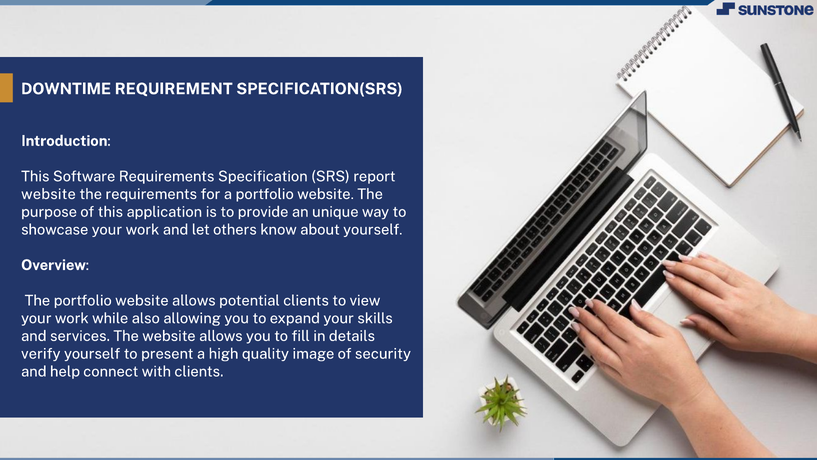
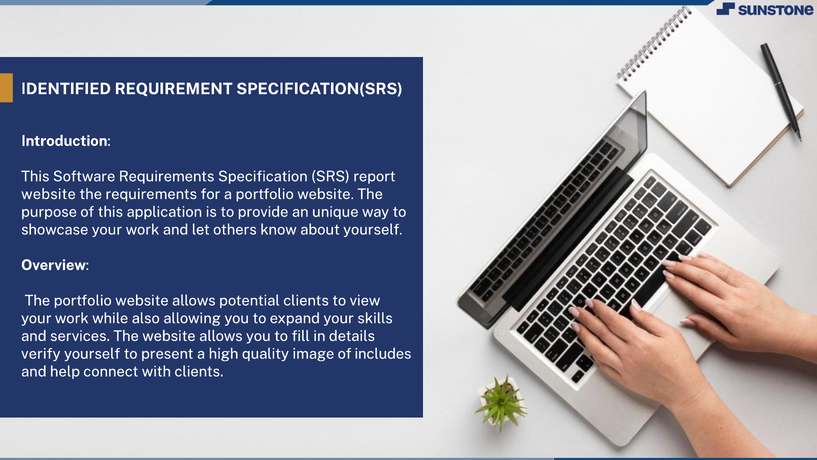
DOWNTIME: DOWNTIME -> IDENTIFIED (66, 89)
security: security -> includes (383, 354)
